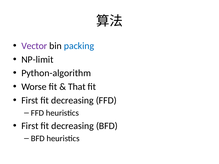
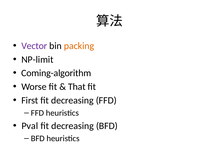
packing colour: blue -> orange (79, 46)
Python-algorithm: Python-algorithm -> Coming-algorithm (56, 73)
First: First -> Pval (30, 126)
